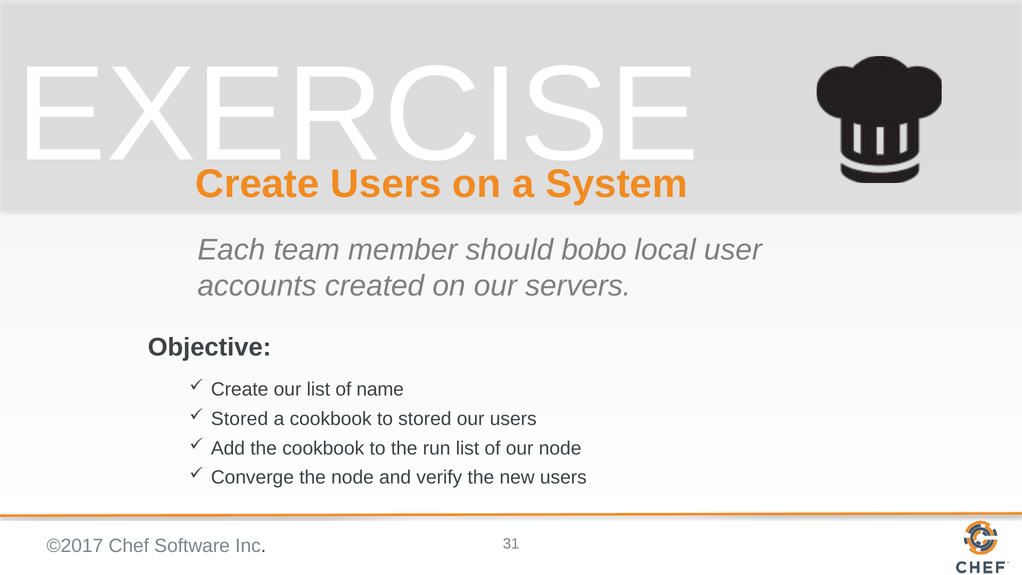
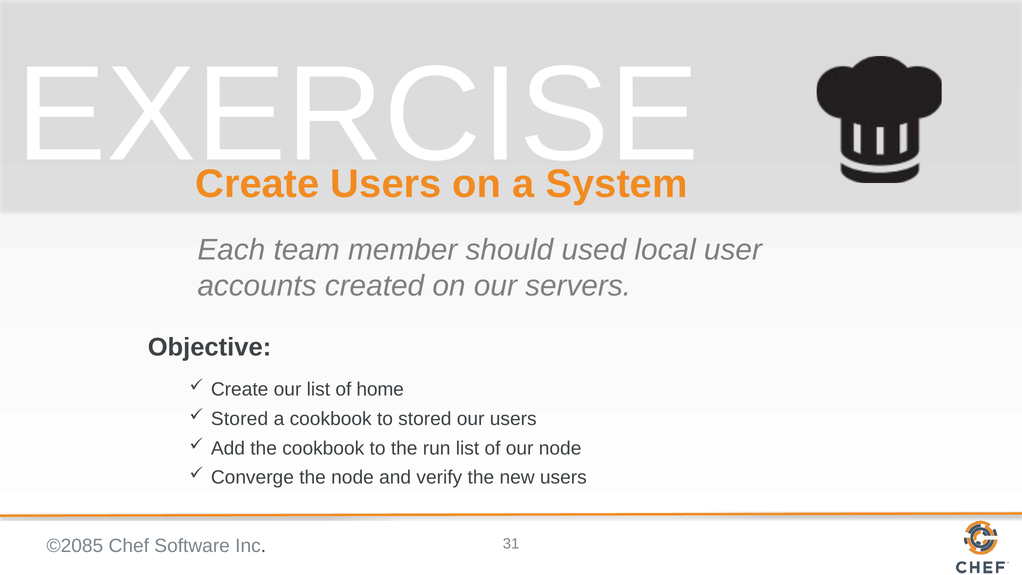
bobo: bobo -> used (594, 250)
name: name -> home (380, 389)
©2017: ©2017 -> ©2085 (75, 546)
